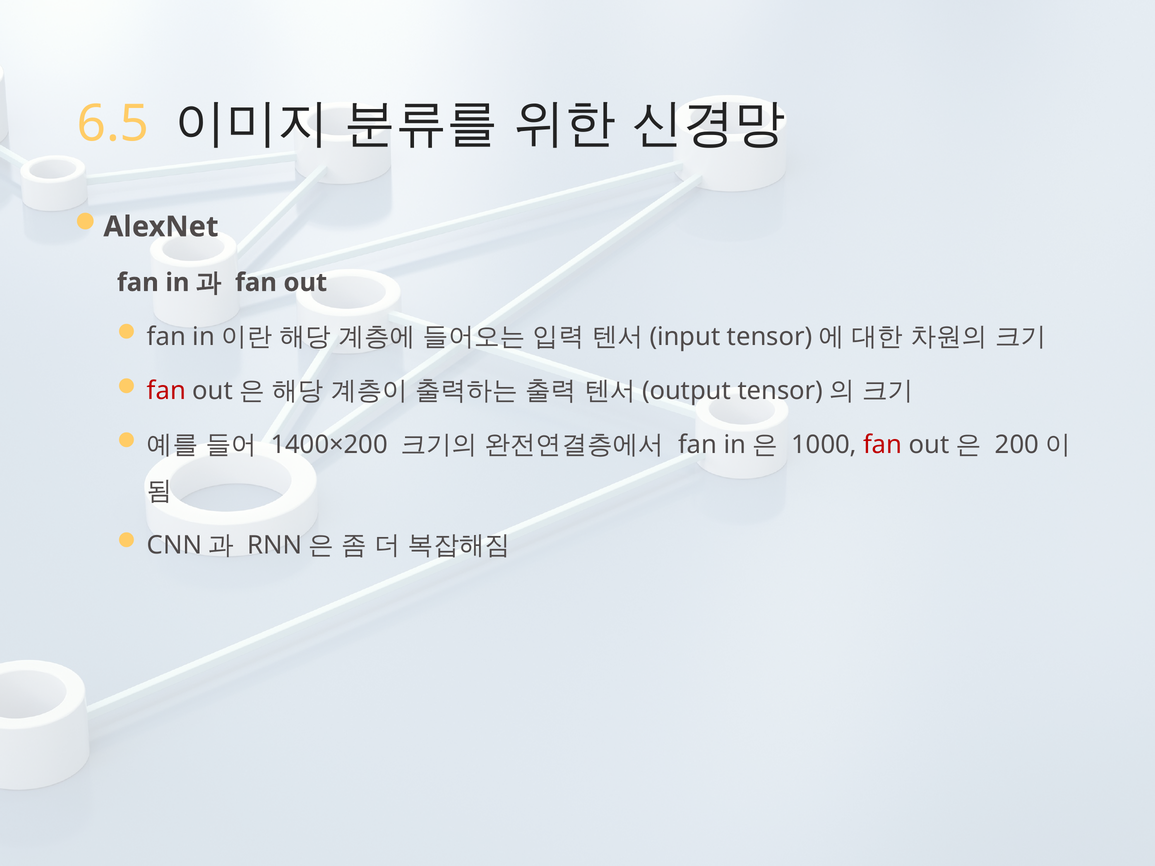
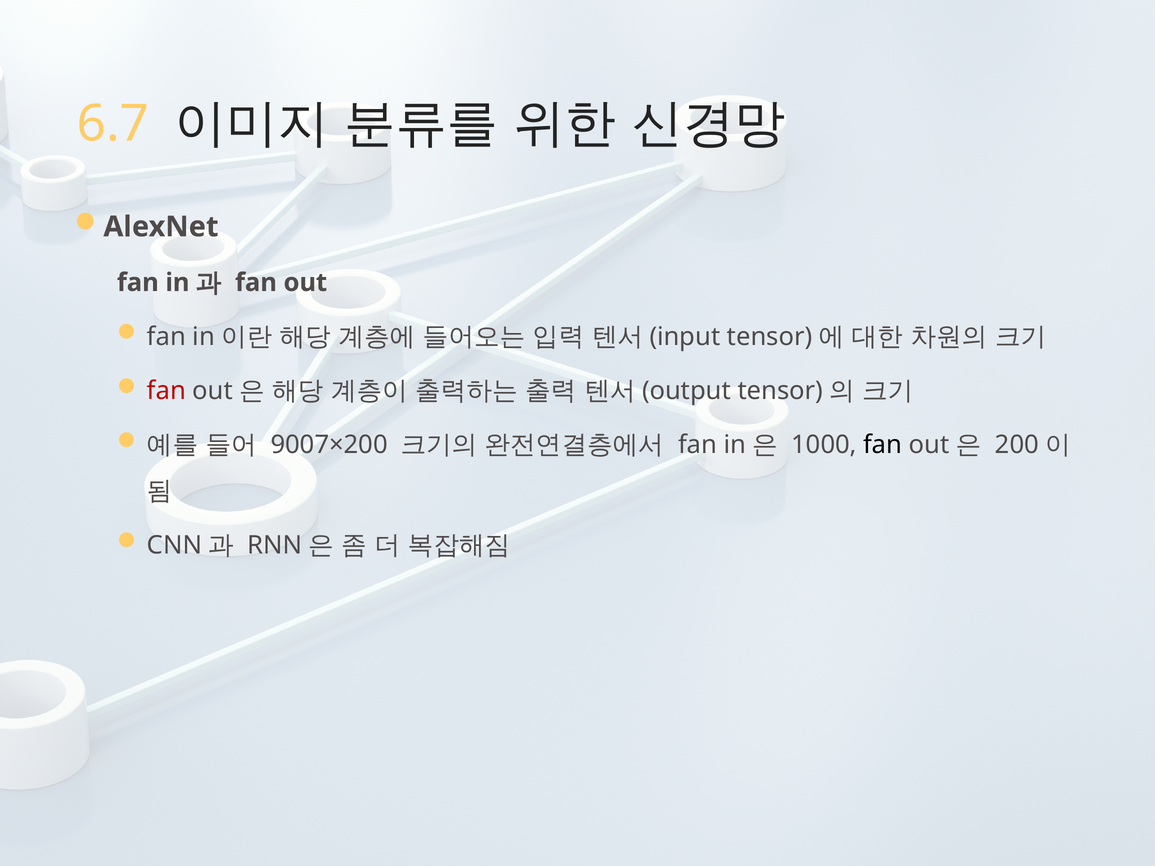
6.5: 6.5 -> 6.7 (113, 124)
1400×200: 1400×200 -> 9007×200 (329, 445)
fan colour: red -> black (883, 445)
